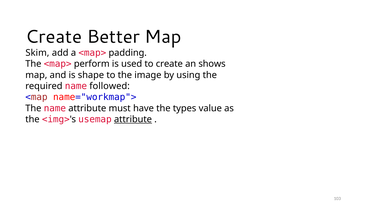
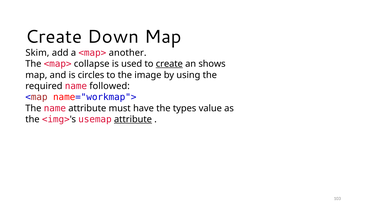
Better: Better -> Down (113, 37)
padding: padding -> another (128, 53)
perform: perform -> collapse (92, 64)
create underline: none -> present (169, 64)
shape: shape -> circles (91, 75)
